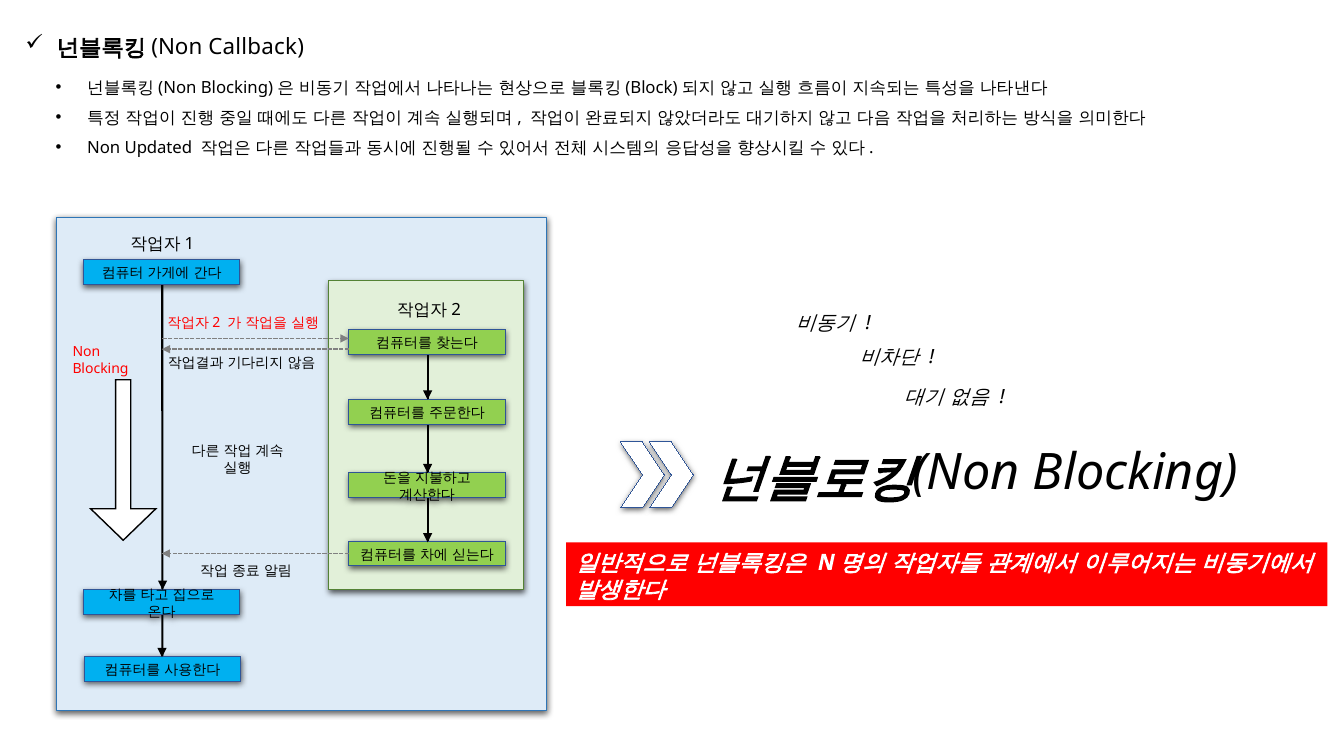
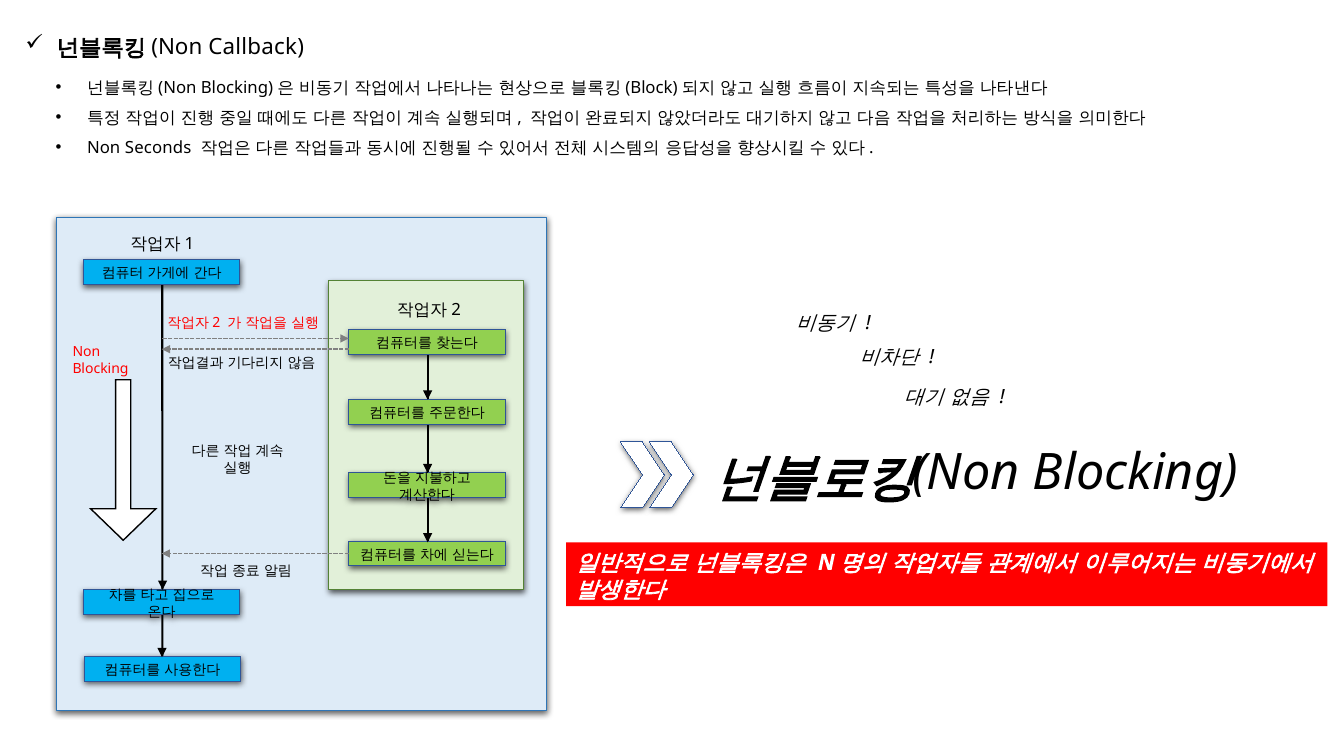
Updated: Updated -> Seconds (158, 148)
